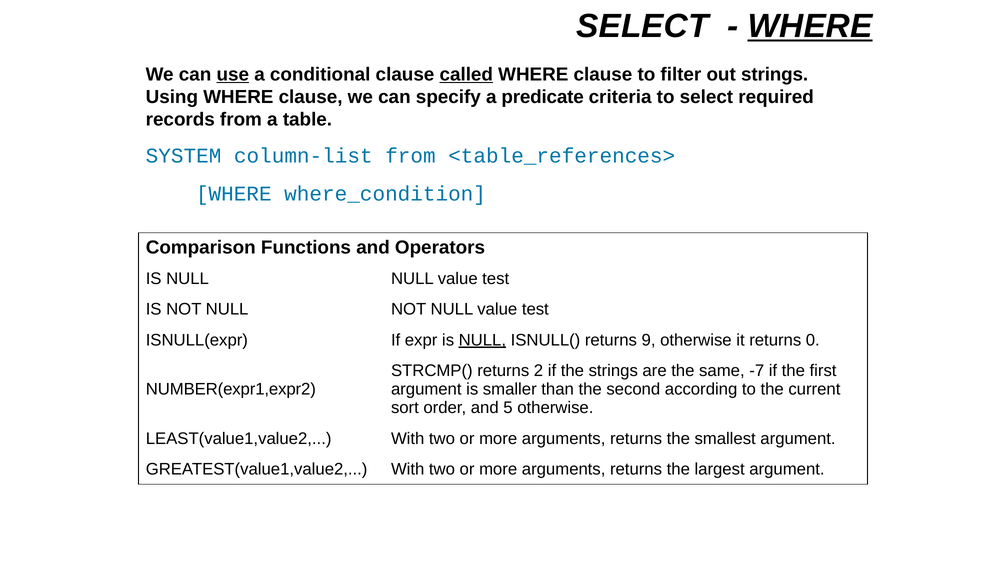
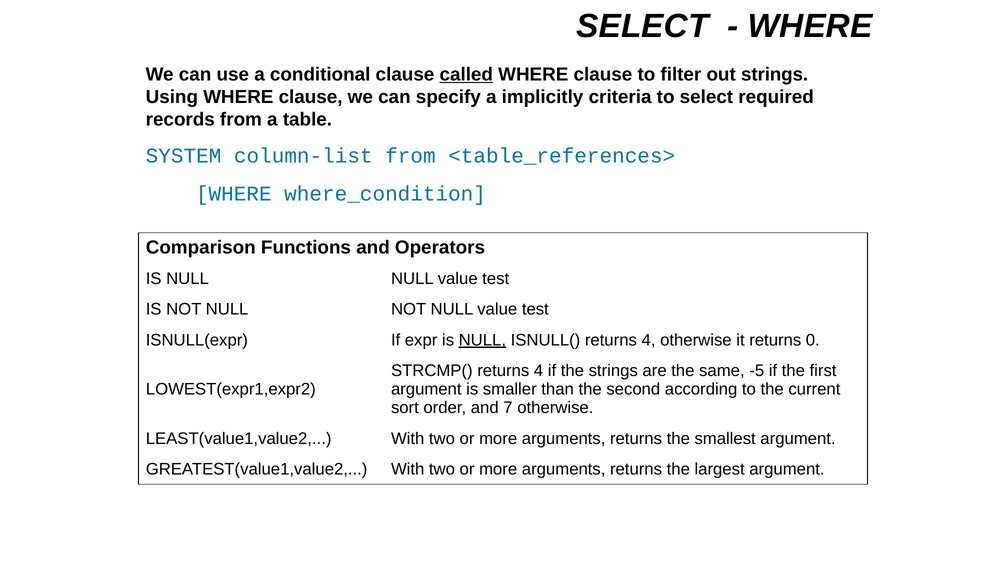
WHERE underline: present -> none (810, 26)
use underline: present -> none (233, 74)
predicate: predicate -> implicitly (543, 97)
ISNULL( returns 9: 9 -> 4 (649, 340)
STRCMP( returns 2: 2 -> 4 (538, 371)
-7: -7 -> -5 (757, 371)
NUMBER(expr1,expr2: NUMBER(expr1,expr2 -> LOWEST(expr1,expr2 (231, 389)
5: 5 -> 7 (508, 408)
